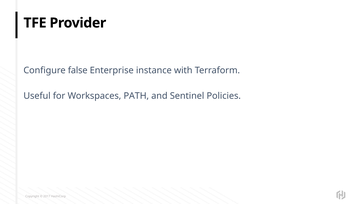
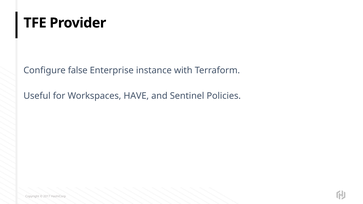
PATH: PATH -> HAVE (136, 96)
